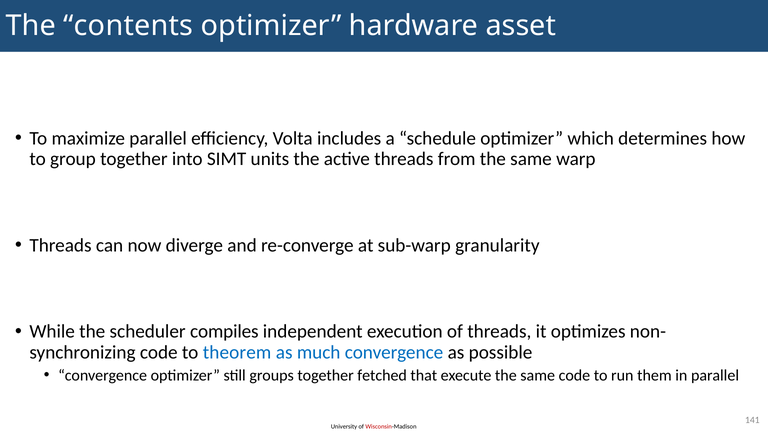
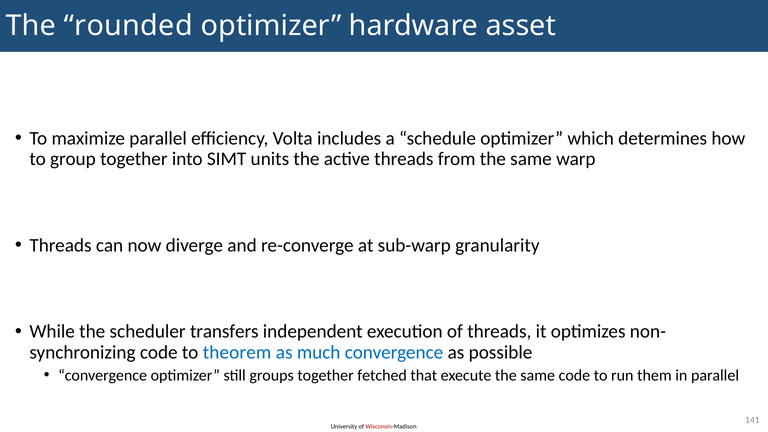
contents: contents -> rounded (128, 26)
compiles: compiles -> transfers (224, 331)
